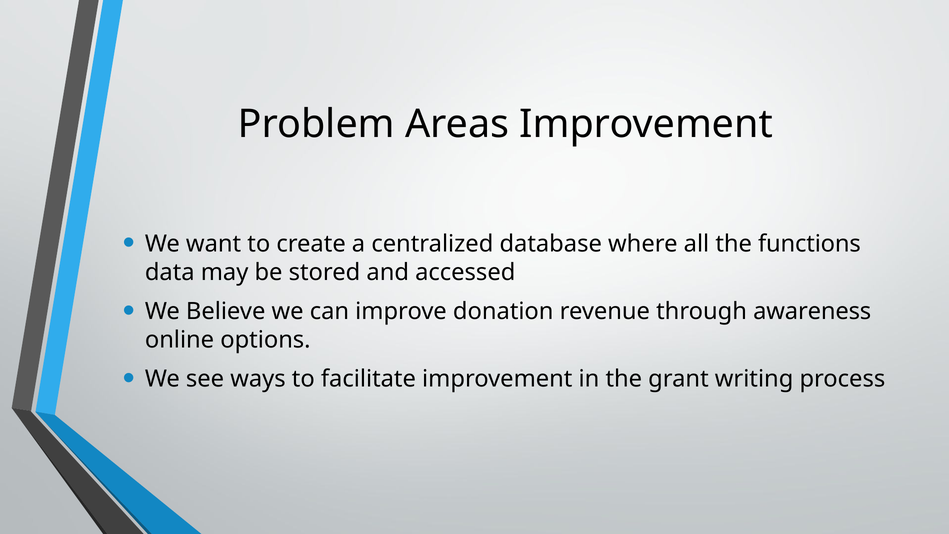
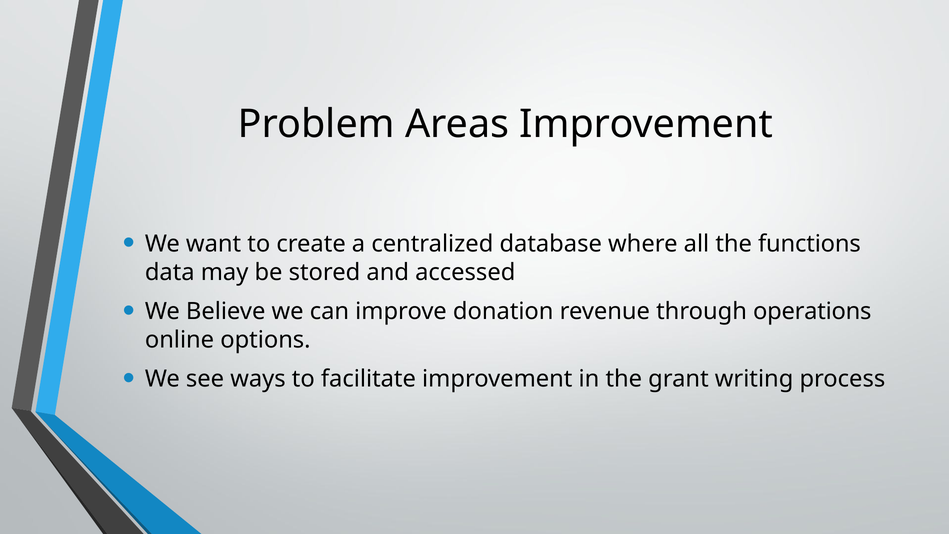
awareness: awareness -> operations (812, 311)
